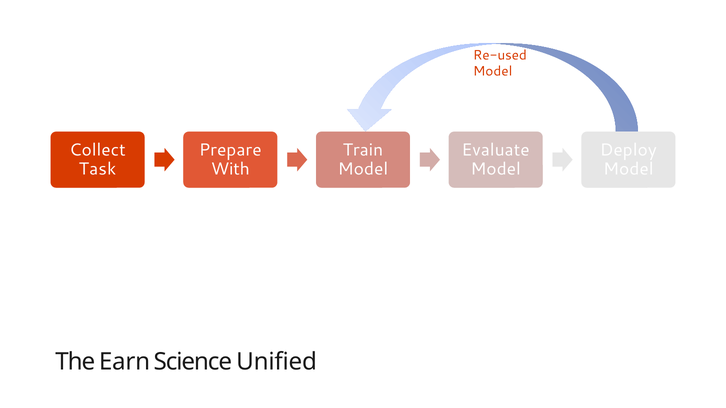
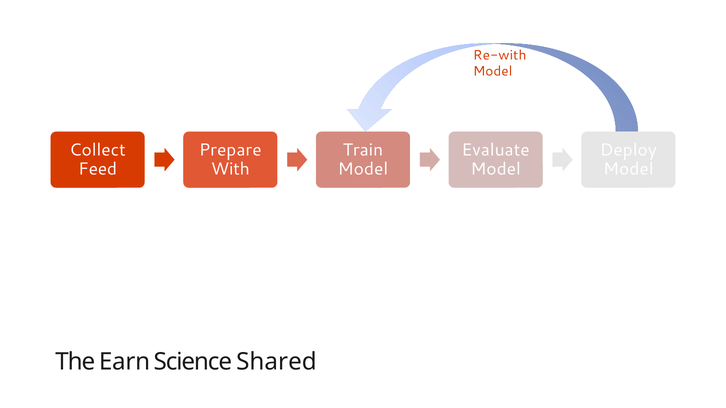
Re-used: Re-used -> Re-with (500, 55)
Task: Task -> Feed (98, 169)
Unified: Unified -> Shared (276, 362)
